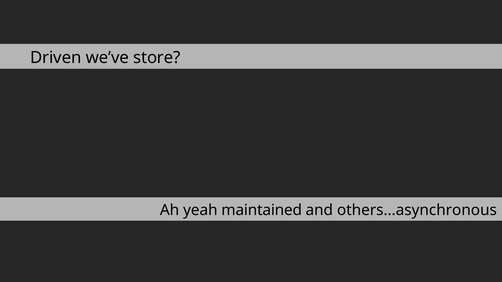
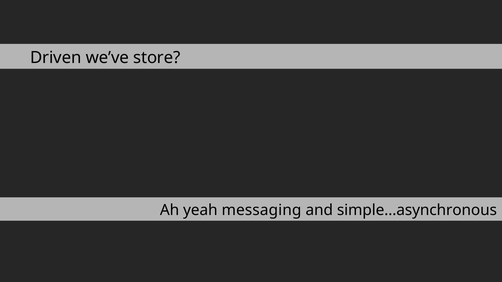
maintained: maintained -> messaging (261, 210)
others…asynchronous: others…asynchronous -> simple…asynchronous (417, 210)
